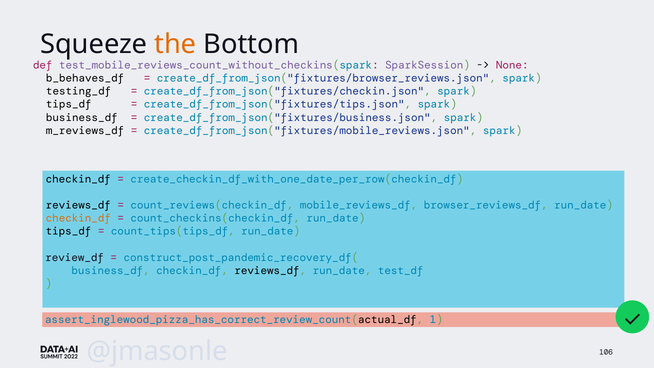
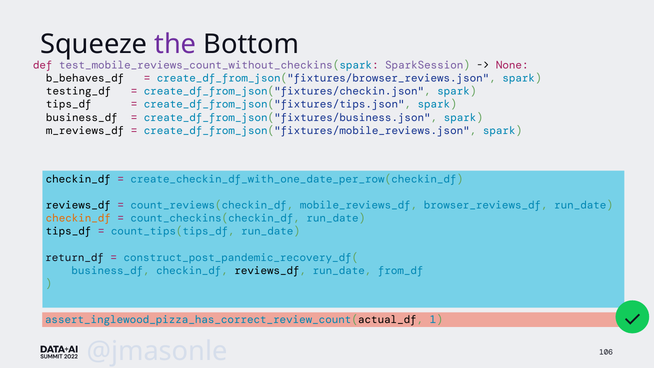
the colour: orange -> purple (175, 44)
review_df: review_df -> return_df (75, 257)
test_df: test_df -> from_df (401, 271)
